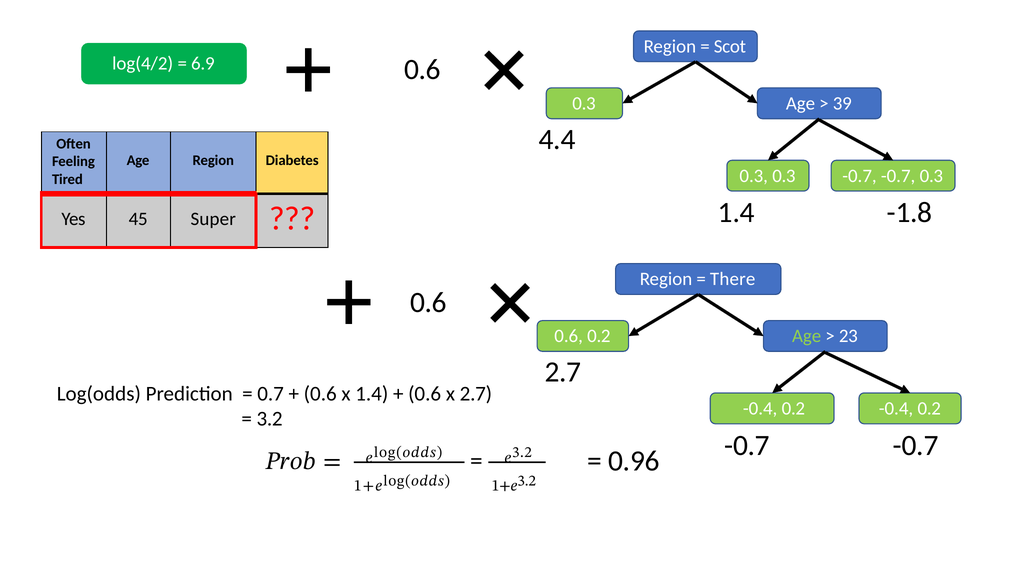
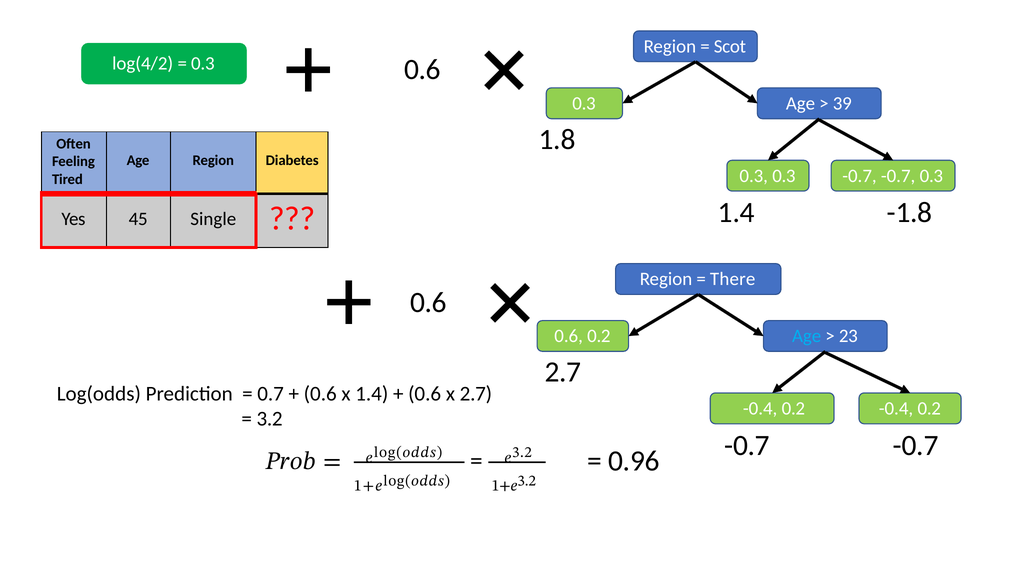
6.9: 6.9 -> 0.3 (203, 64)
4.4: 4.4 -> 1.8 (557, 139)
Super: Super -> Single (213, 219)
Age colour: light green -> light blue (807, 336)
